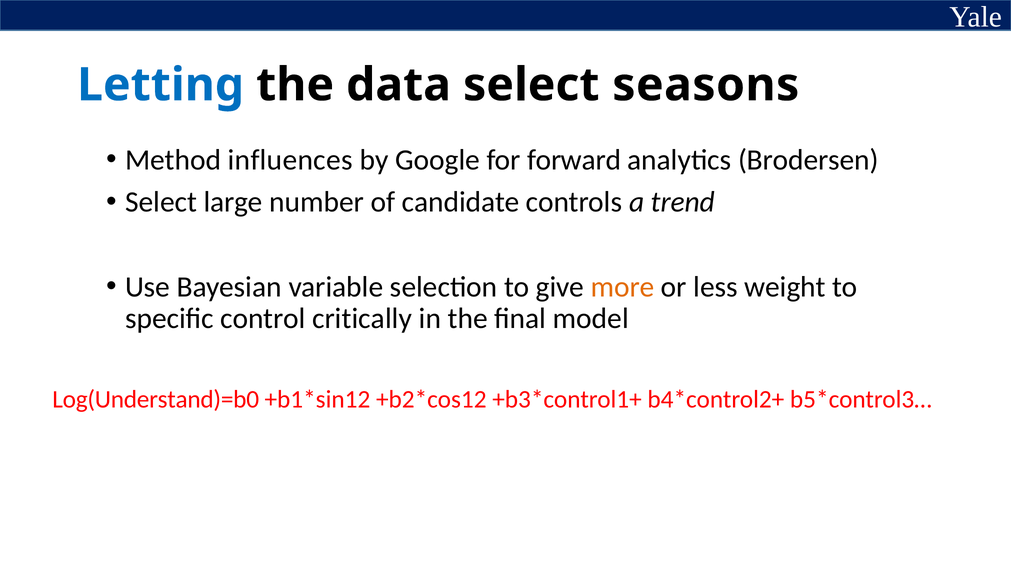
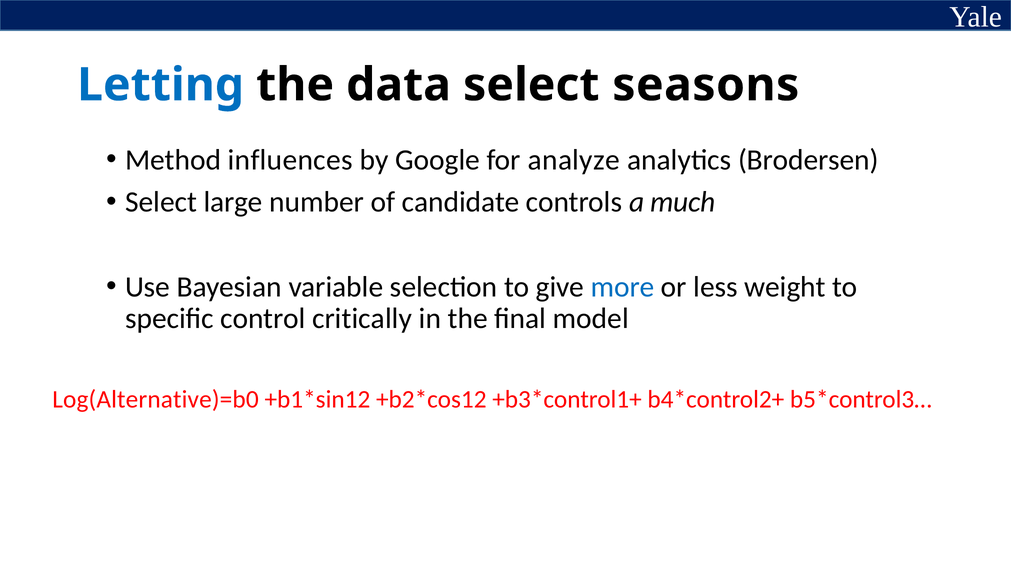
forward: forward -> analyze (574, 160)
trend: trend -> much (683, 202)
more colour: orange -> blue (623, 287)
Log(Understand)=b0: Log(Understand)=b0 -> Log(Alternative)=b0 (155, 399)
